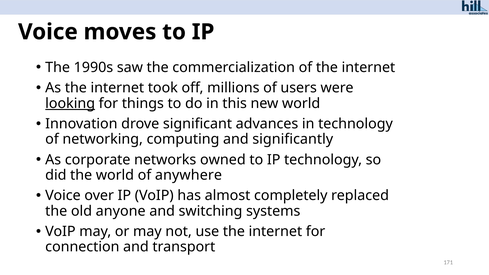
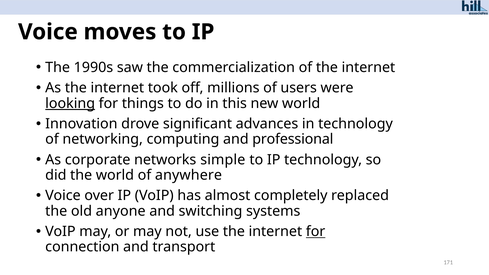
significantly: significantly -> professional (293, 139)
owned: owned -> simple (223, 160)
for underline: none -> present (316, 232)
